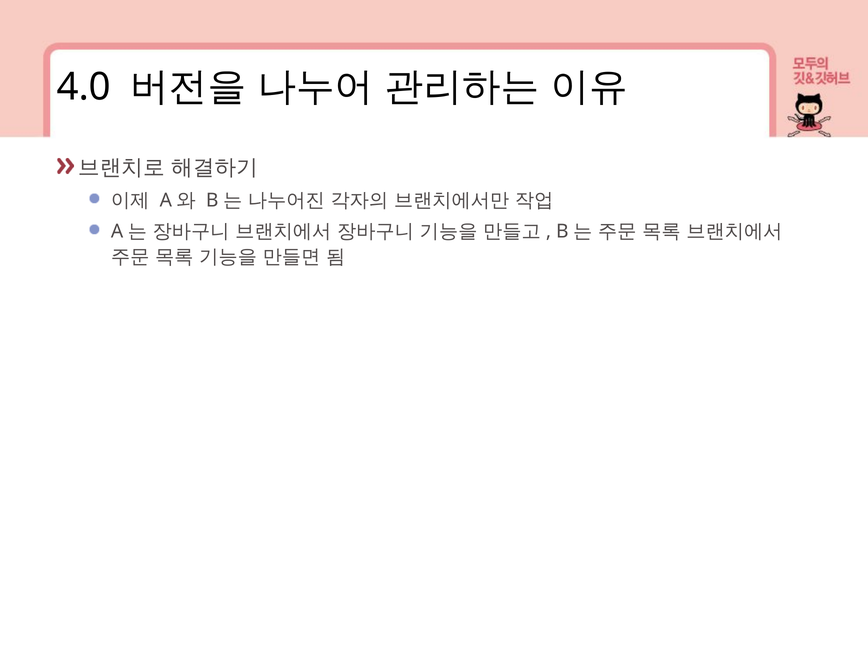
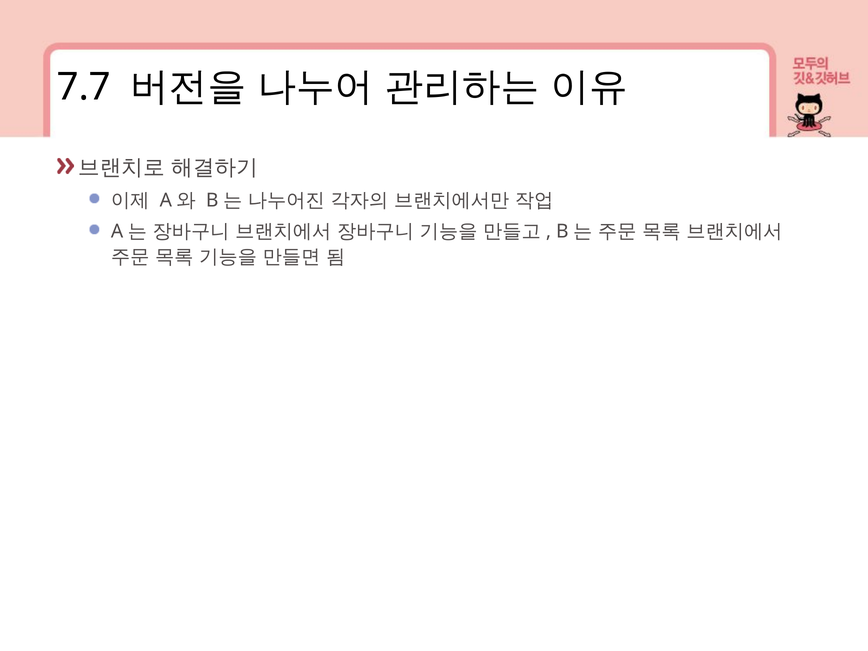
4.0: 4.0 -> 7.7 (84, 87)
